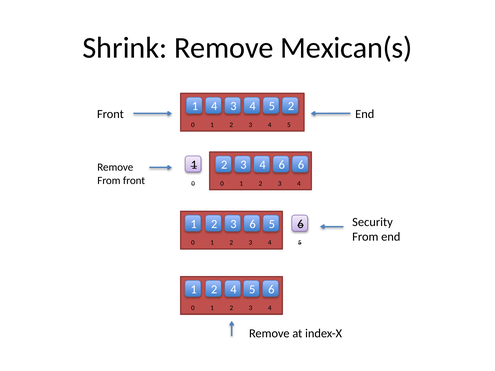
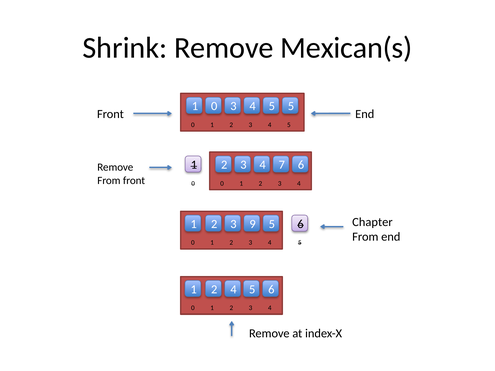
1 4: 4 -> 0 (214, 106)
5 2: 2 -> 5 (291, 106)
4 6: 6 -> 7 (282, 165)
3 6: 6 -> 9 (253, 224)
Security: Security -> Chapter (372, 222)
